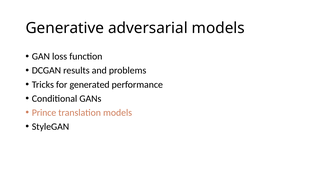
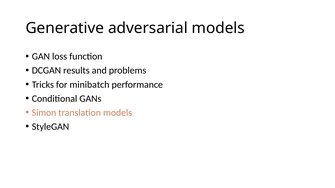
generated: generated -> minibatch (90, 85)
Prince: Prince -> Simon (44, 113)
